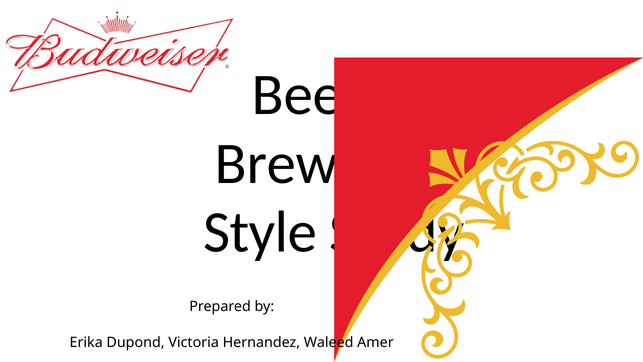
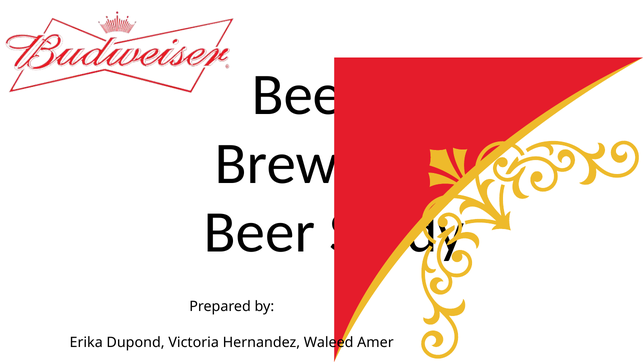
Style: Style -> Beer (260, 232)
